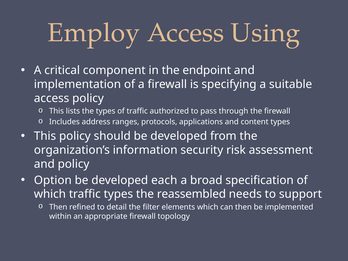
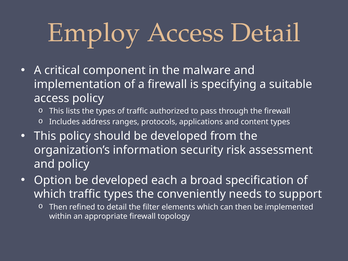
Access Using: Using -> Detail (266, 33)
endpoint: endpoint -> malware (207, 70)
reassembled: reassembled -> conveniently (191, 194)
